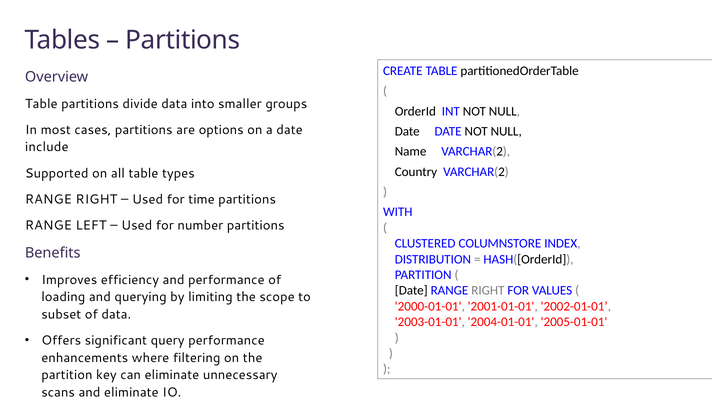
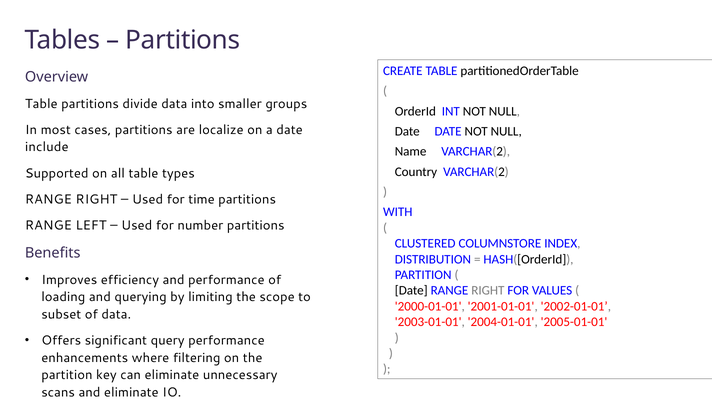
options: options -> localize (221, 130)
